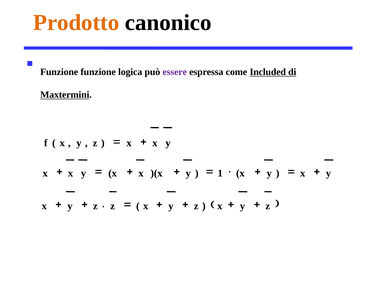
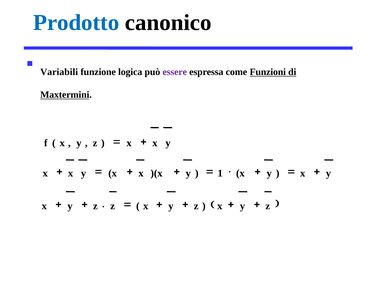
Prodotto colour: orange -> blue (76, 23)
Funzione: Funzione -> Variabili (59, 72)
Included: Included -> Funzioni (268, 72)
